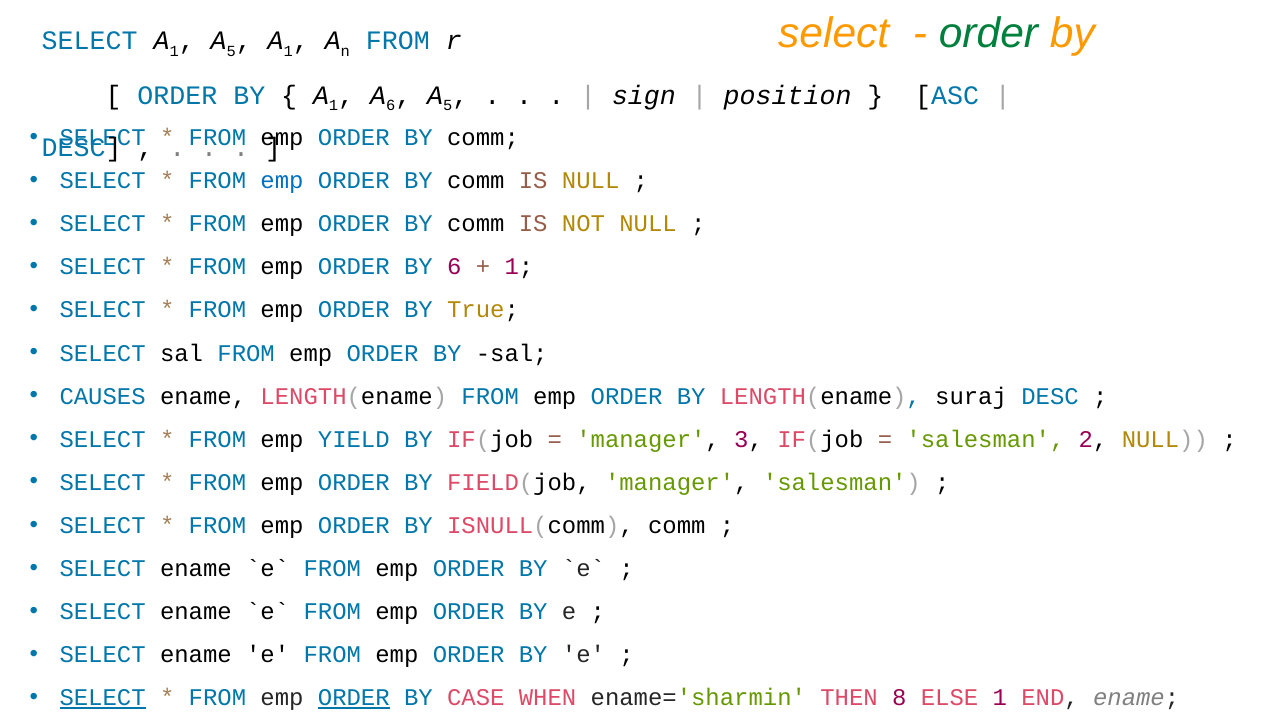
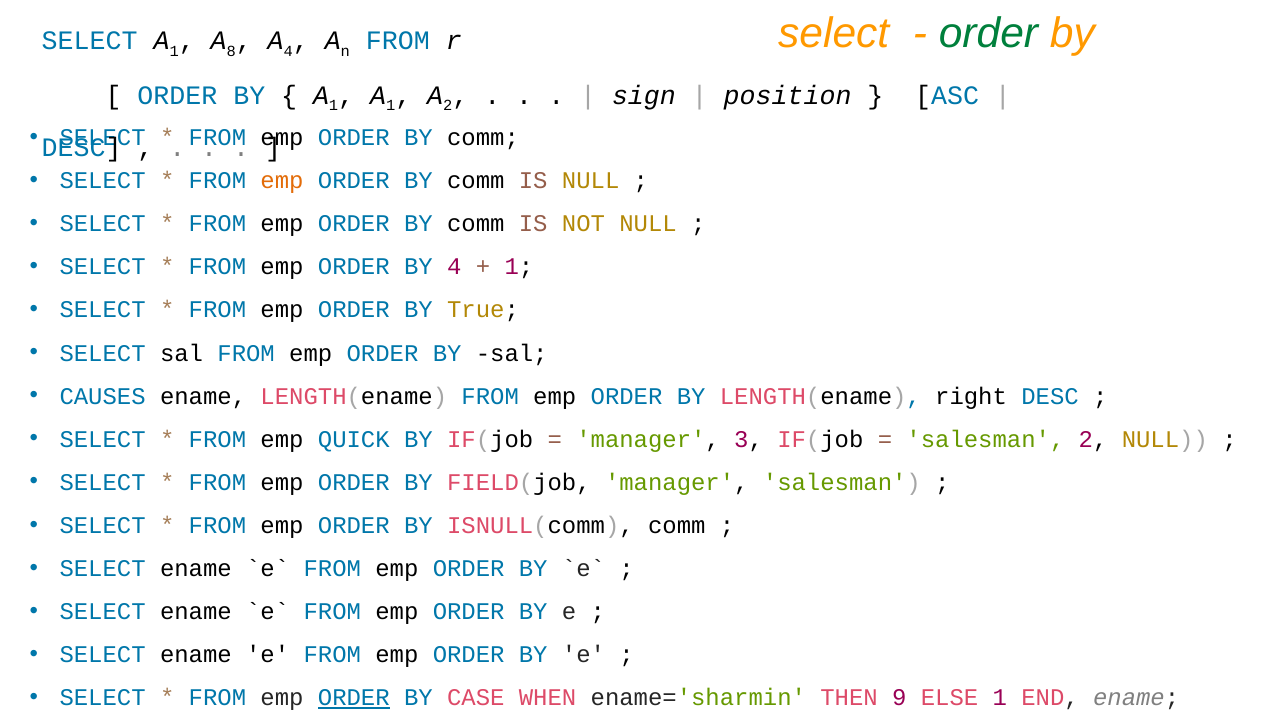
5: 5 -> 8 (231, 51)
1: 1 -> 4 (288, 51)
6: 6 -> 1 (391, 106)
5: 5 -> 2 (448, 106)
emp colour: blue -> orange (282, 181)
BY 6: 6 -> 4 (454, 267)
suraj: suraj -> right (971, 396)
YIELD: YIELD -> QUICK (354, 439)
SELECT underline: present -> none (103, 698)
8: 8 -> 9 (899, 698)
